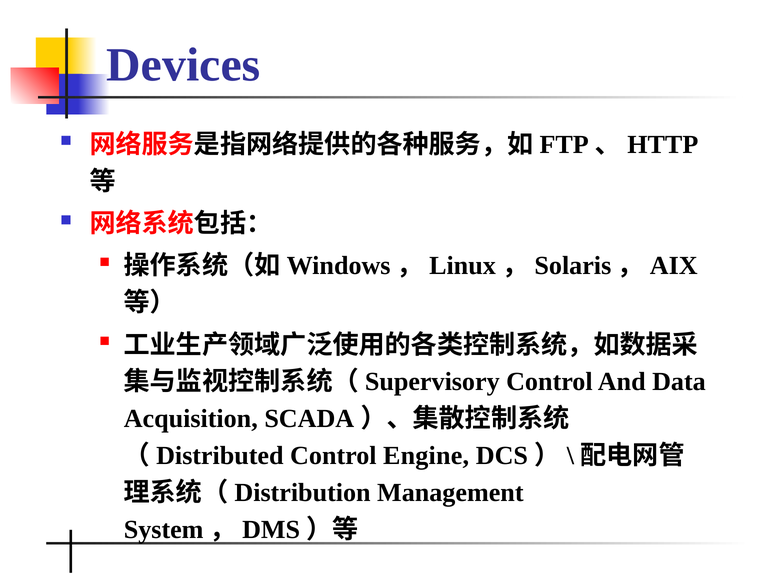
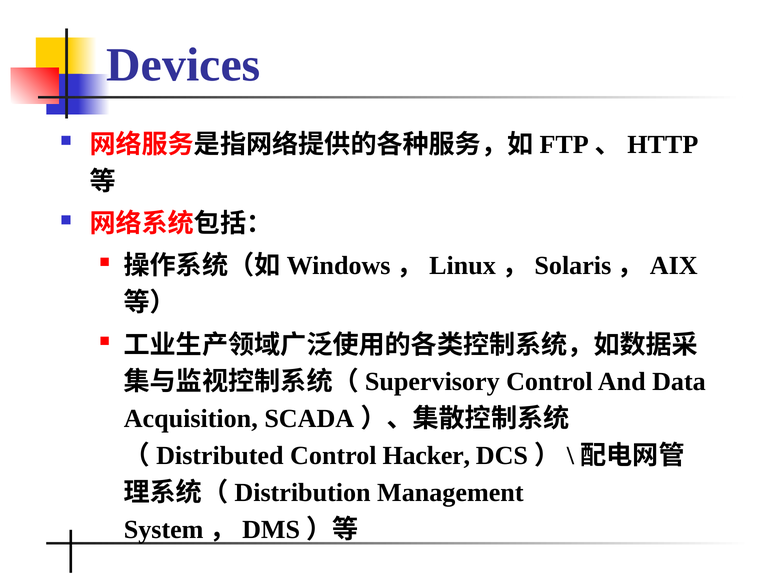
Engine: Engine -> Hacker (426, 456)
